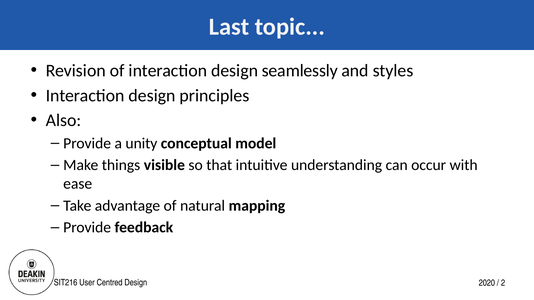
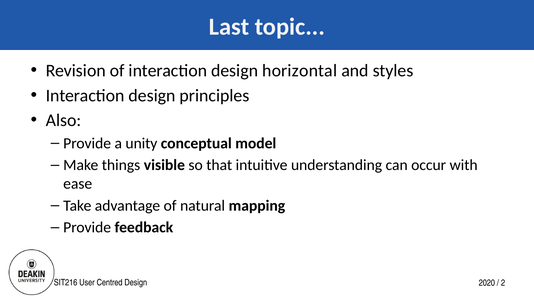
seamlessly: seamlessly -> horizontal (300, 71)
